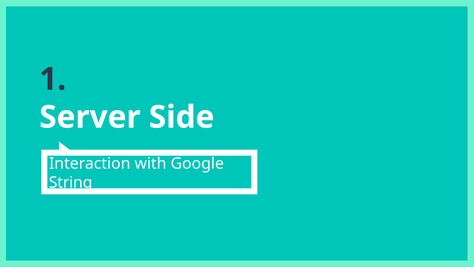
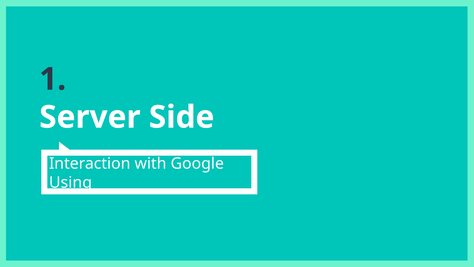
String: String -> Using (71, 182)
